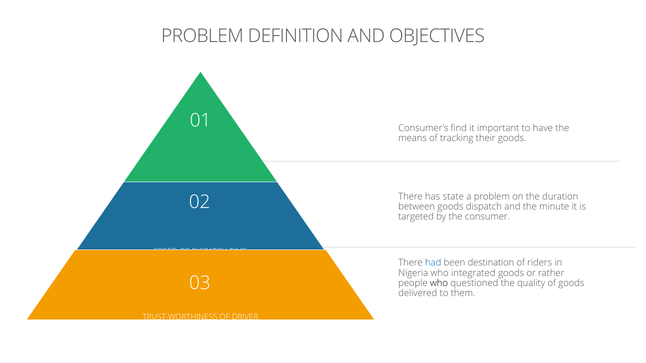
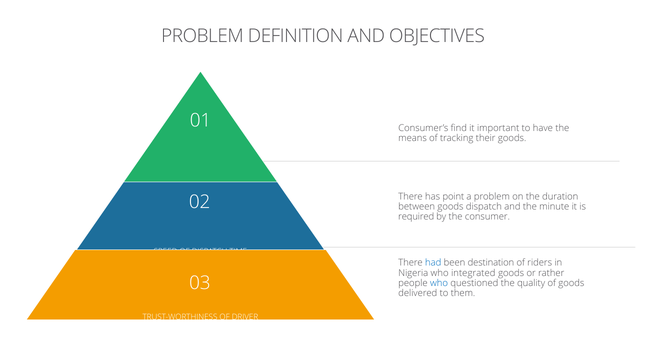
state: state -> point (453, 197)
targeted: targeted -> required (416, 217)
who colour: black -> blue (439, 283)
